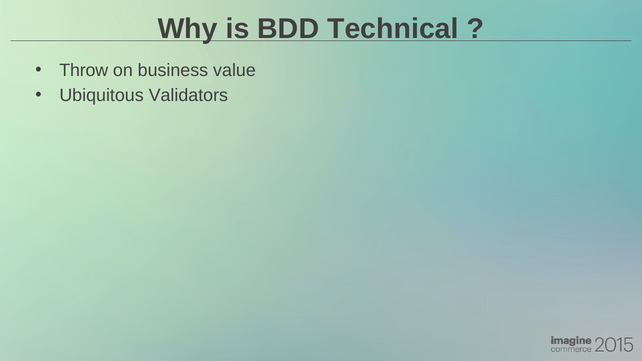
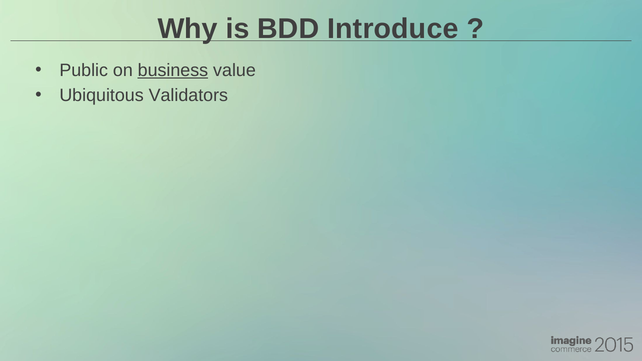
Technical: Technical -> Introduce (393, 29)
Throw: Throw -> Public (84, 70)
business underline: none -> present (173, 70)
